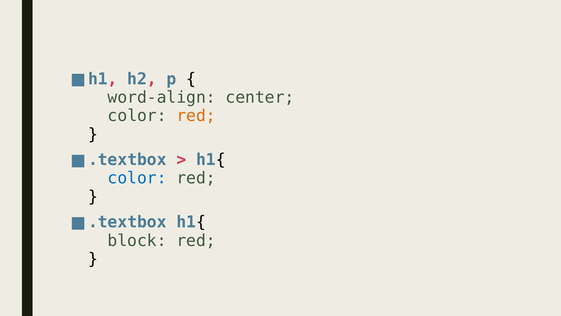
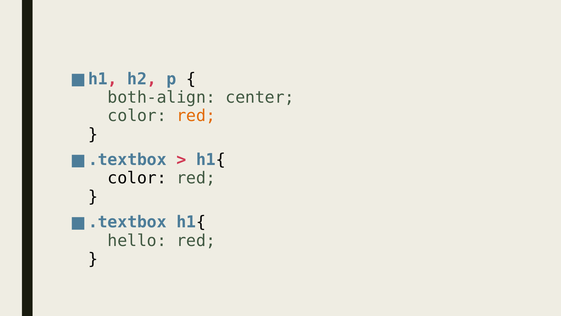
word-align: word-align -> both-align (162, 97)
color colour: blue -> black (137, 178)
block: block -> hello (137, 240)
